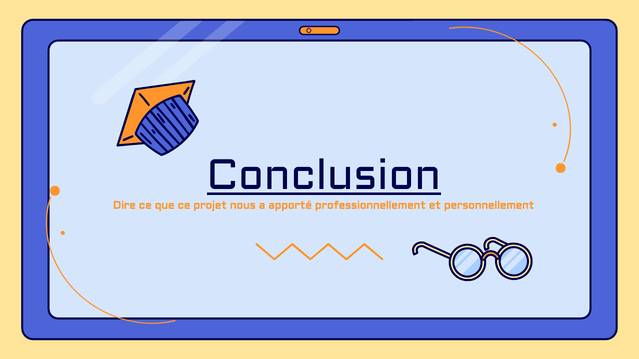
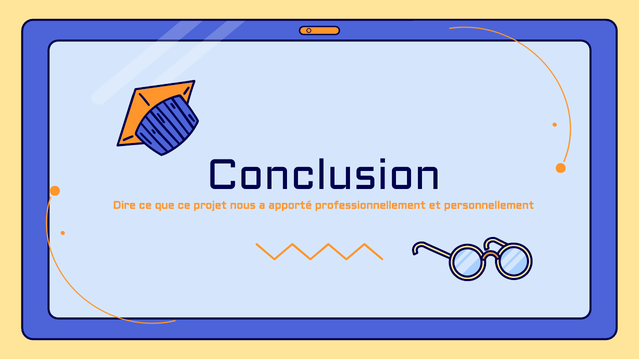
Conclusion underline: present -> none (324, 176)
